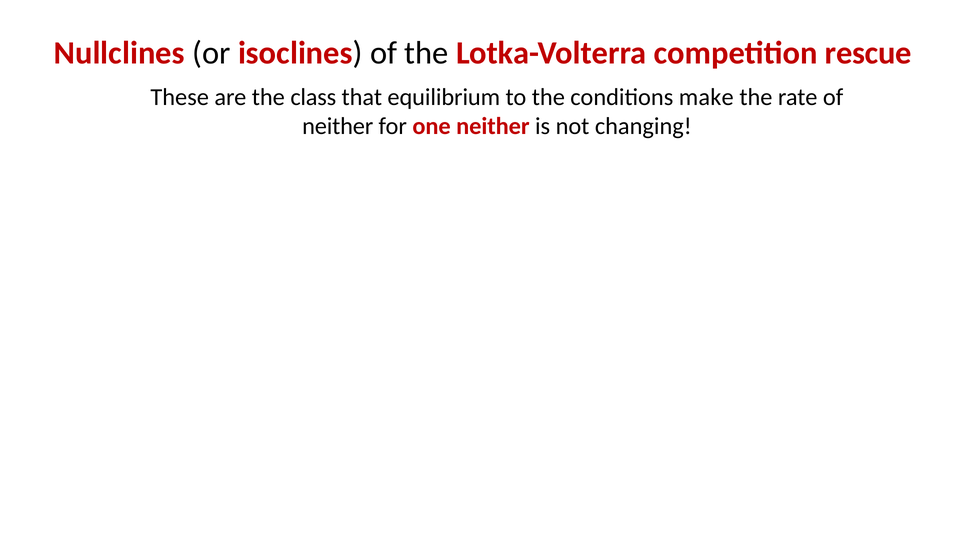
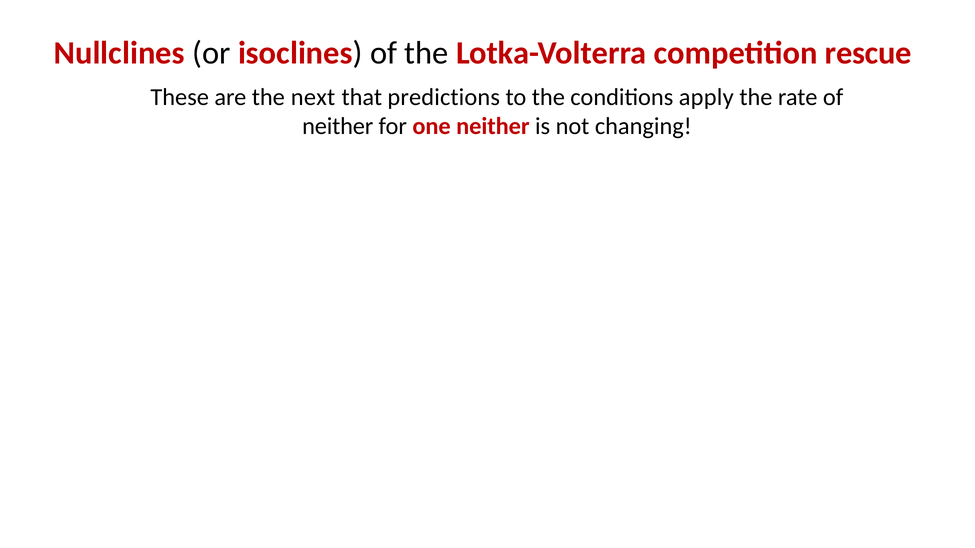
class: class -> next (313, 97)
equilibrium: equilibrium -> predictions (444, 97)
make: make -> apply (706, 97)
